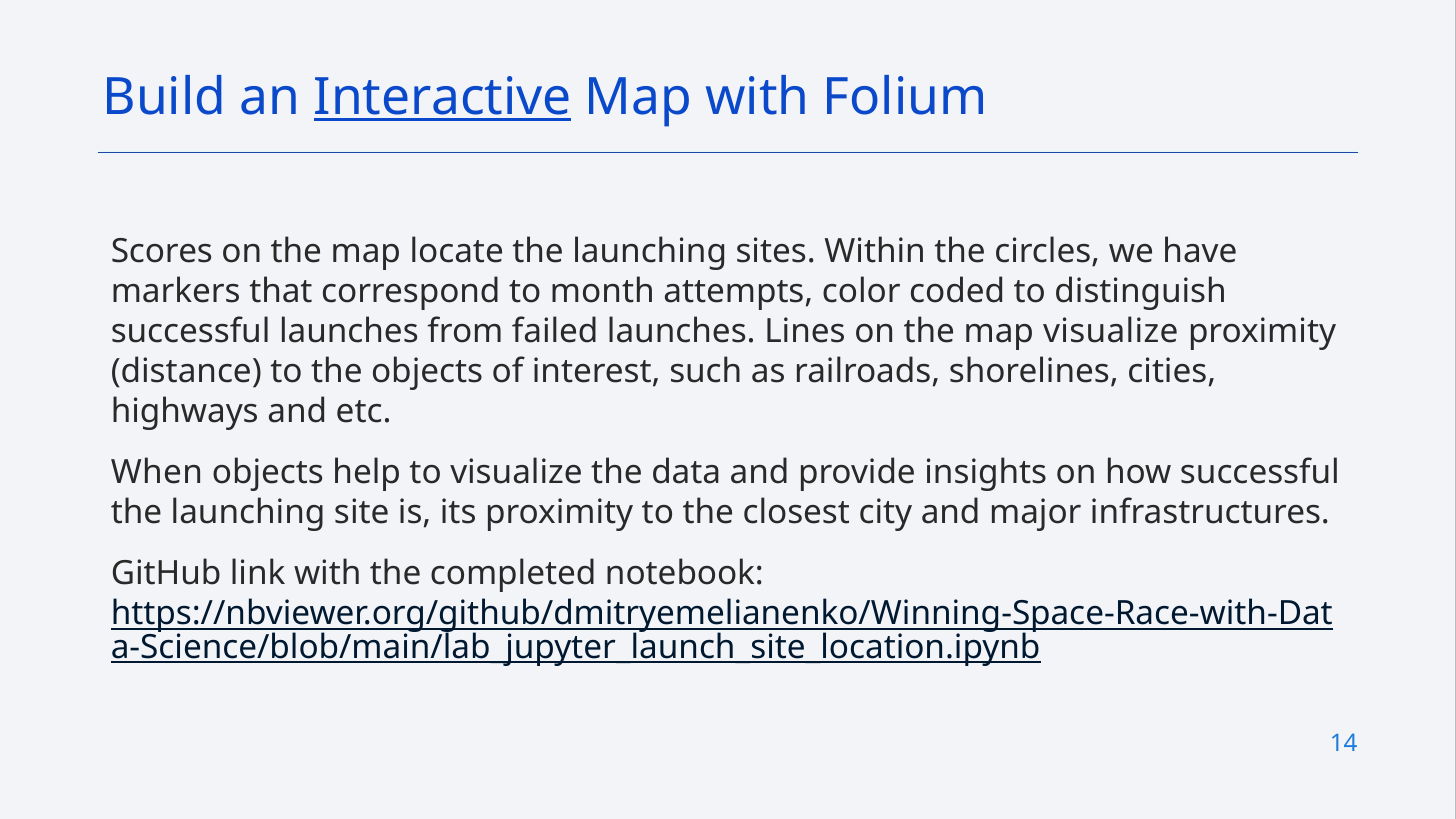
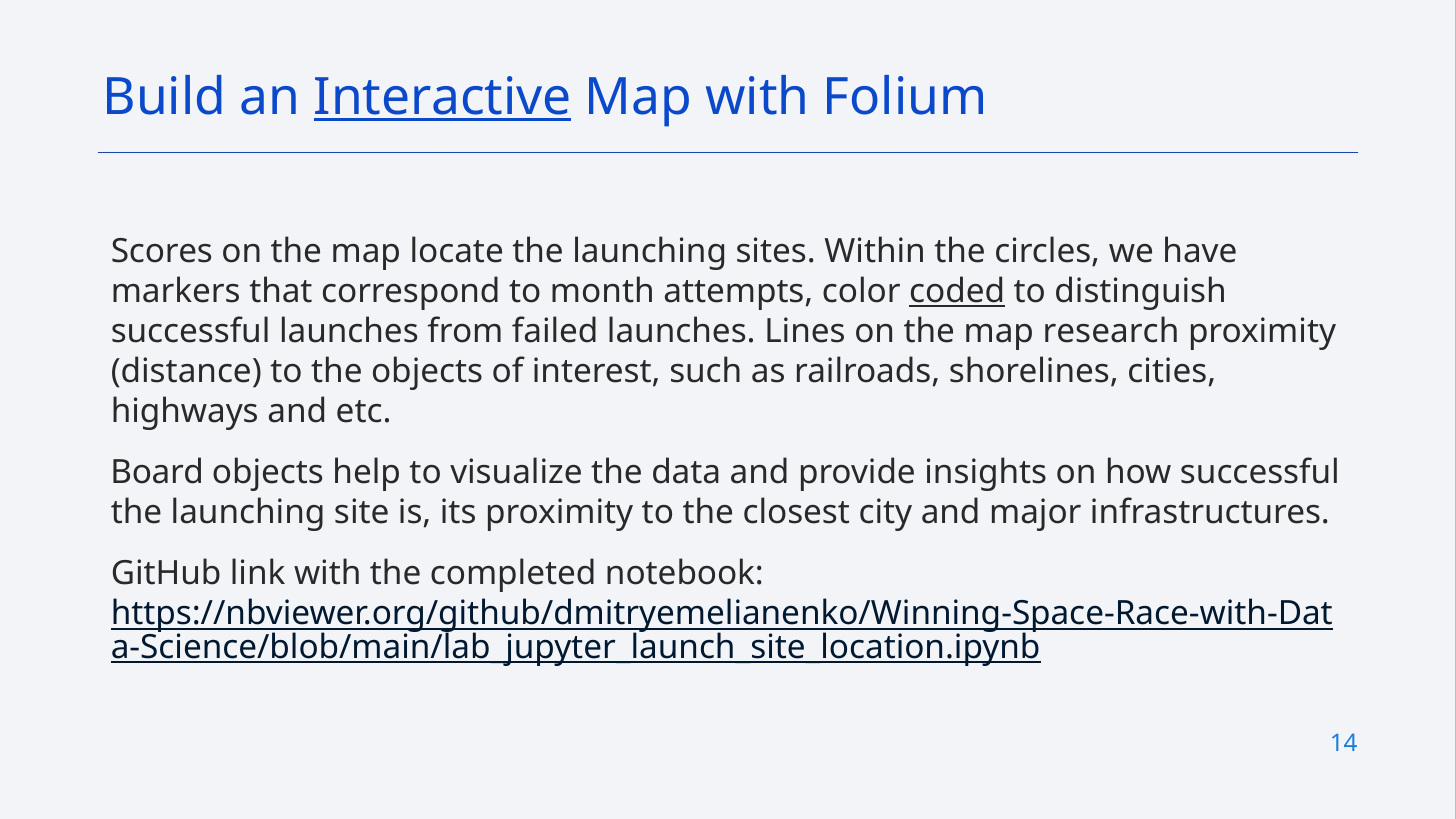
coded underline: none -> present (957, 292)
map visualize: visualize -> research (1111, 332)
When: When -> Board (157, 473)
